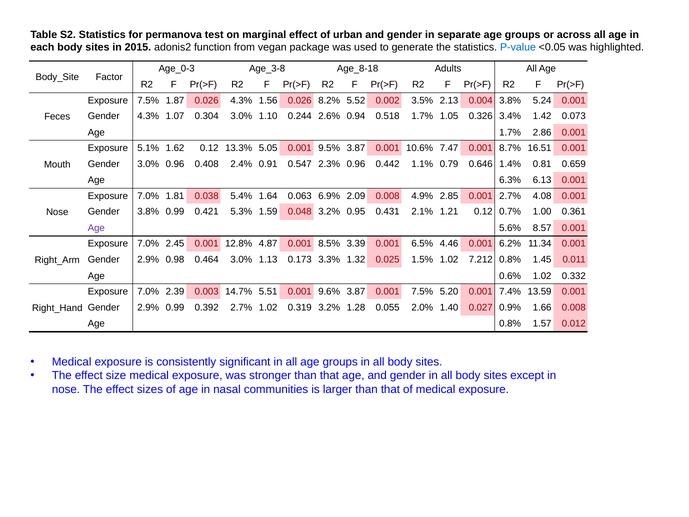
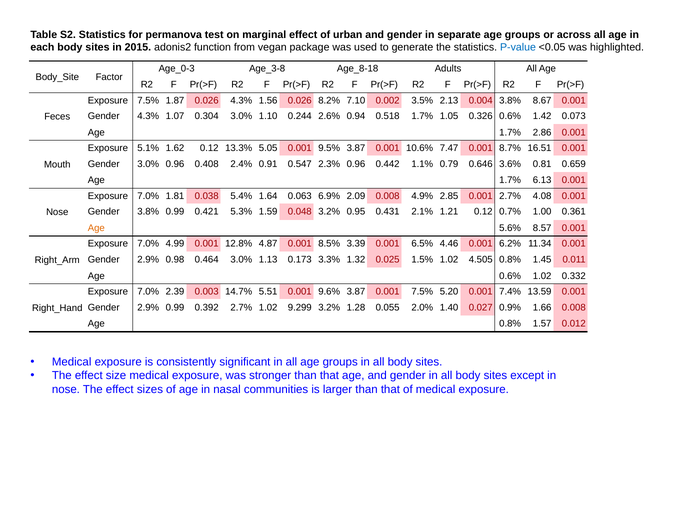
5.52: 5.52 -> 7.10 (356, 100)
5.24: 5.24 -> 8.67 (542, 100)
0.326 3.4%: 3.4% -> 0.6% (510, 116)
1.4%: 1.4% -> 3.6% (510, 164)
6.3%: 6.3% -> 1.7% (510, 180)
Age colour: purple -> orange (96, 228)
2.45: 2.45 -> 4.99 (175, 244)
7.212: 7.212 -> 4.505 (481, 259)
0.319: 0.319 -> 9.299 (300, 307)
